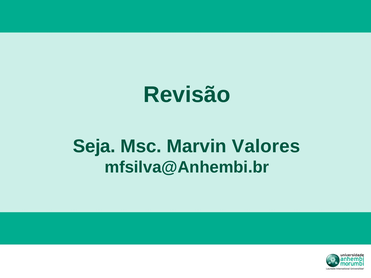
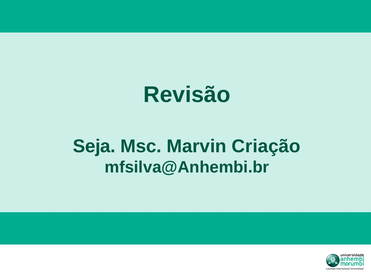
Valores: Valores -> Criação (266, 146)
